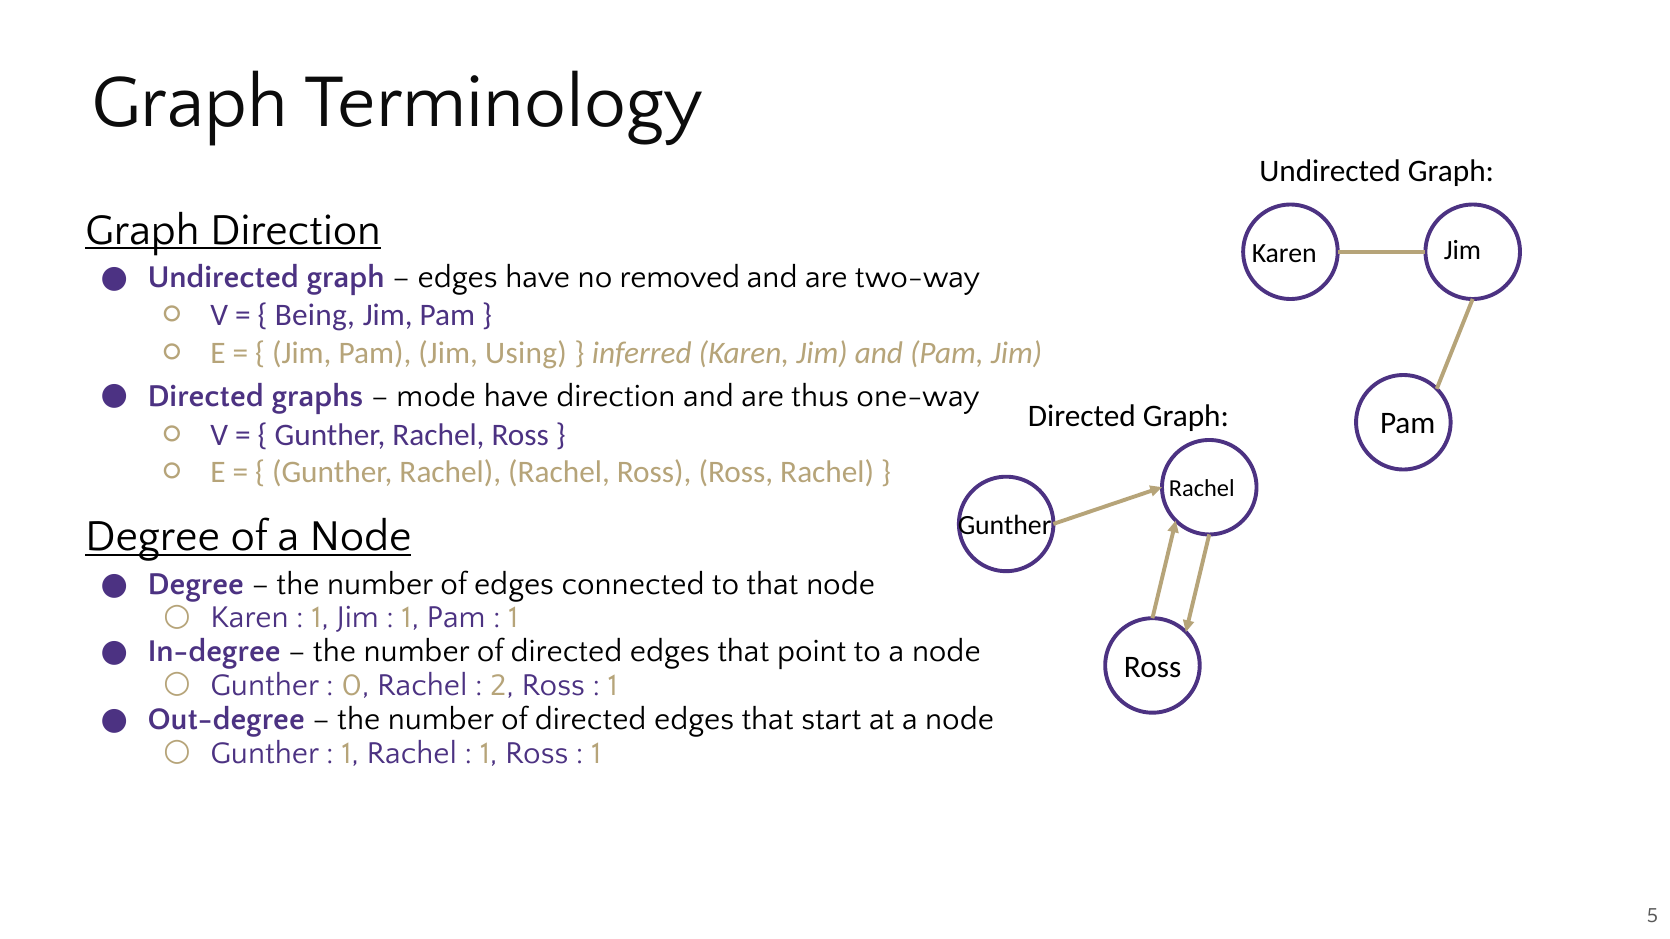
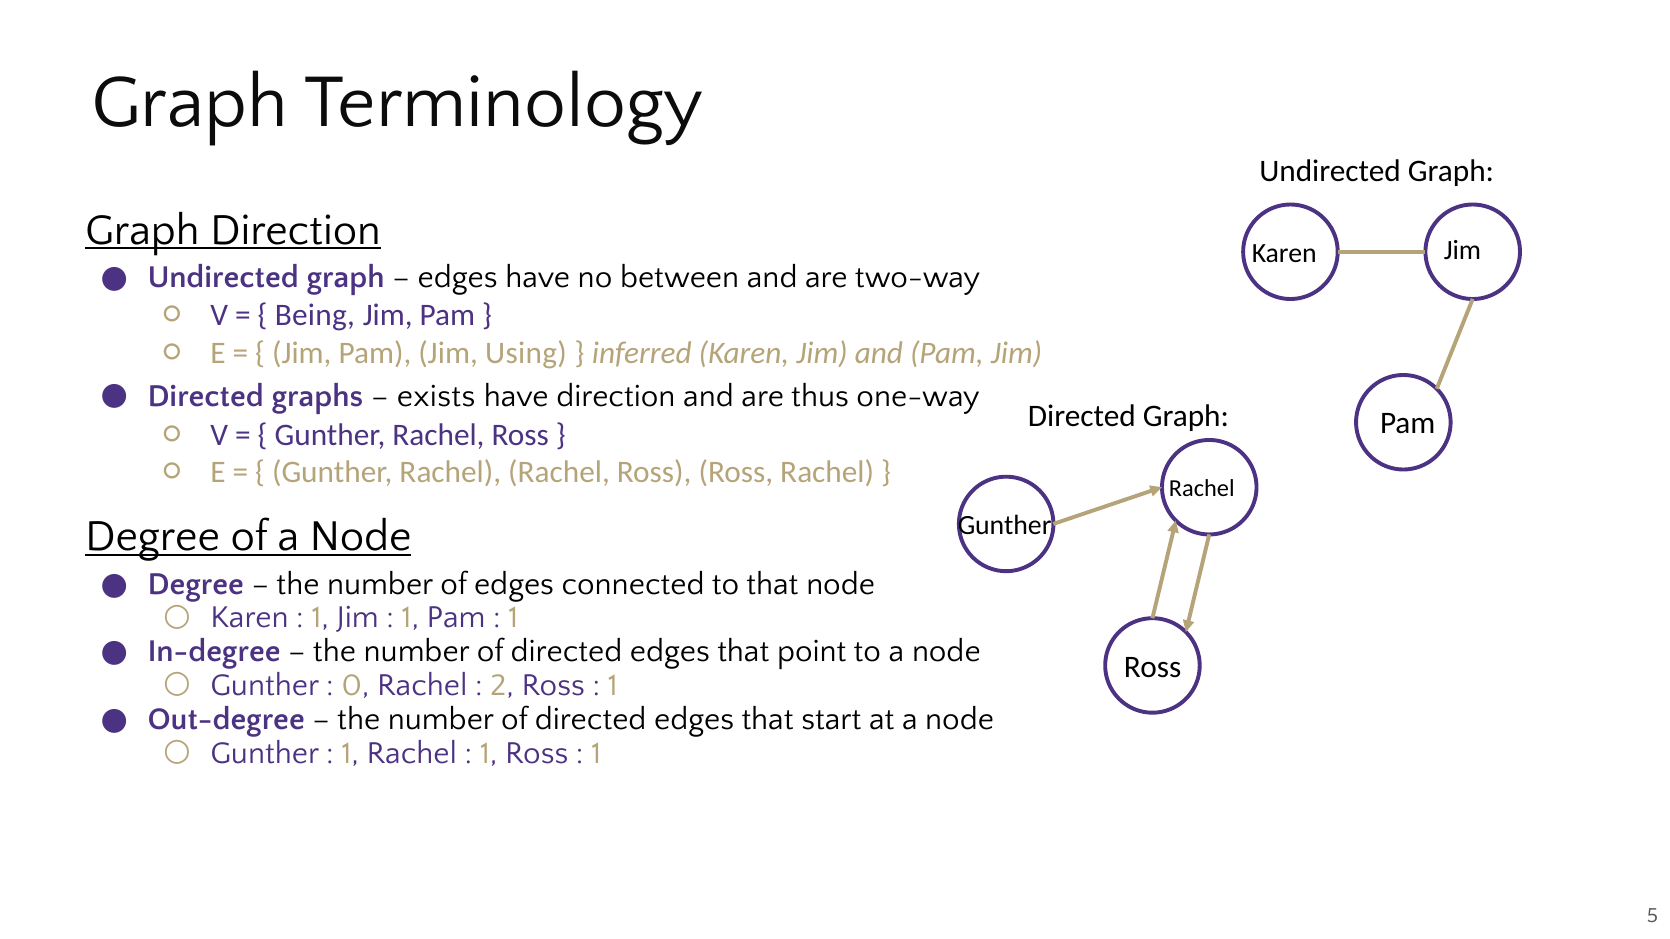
removed: removed -> between (680, 277)
mode: mode -> exists (436, 397)
